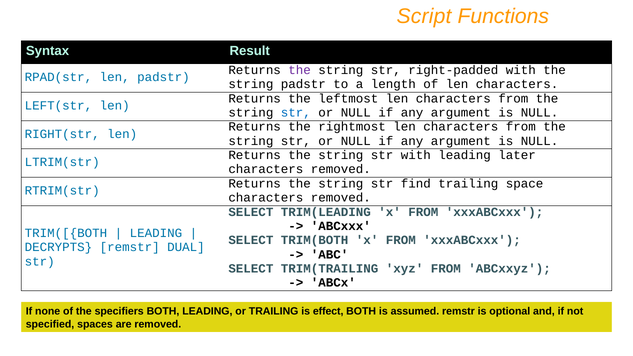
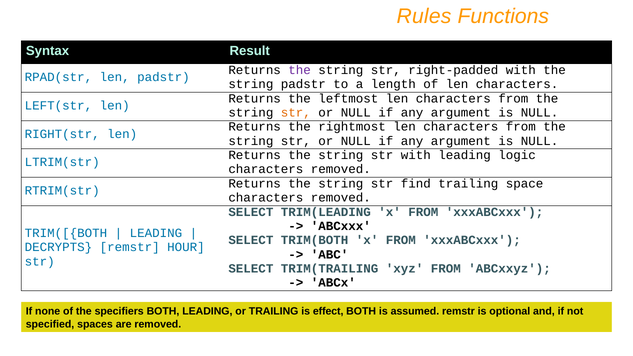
Script: Script -> Rules (424, 16)
str colour: blue -> orange (296, 113)
later: later -> logic (517, 155)
DUAL: DUAL -> HOUR (186, 247)
